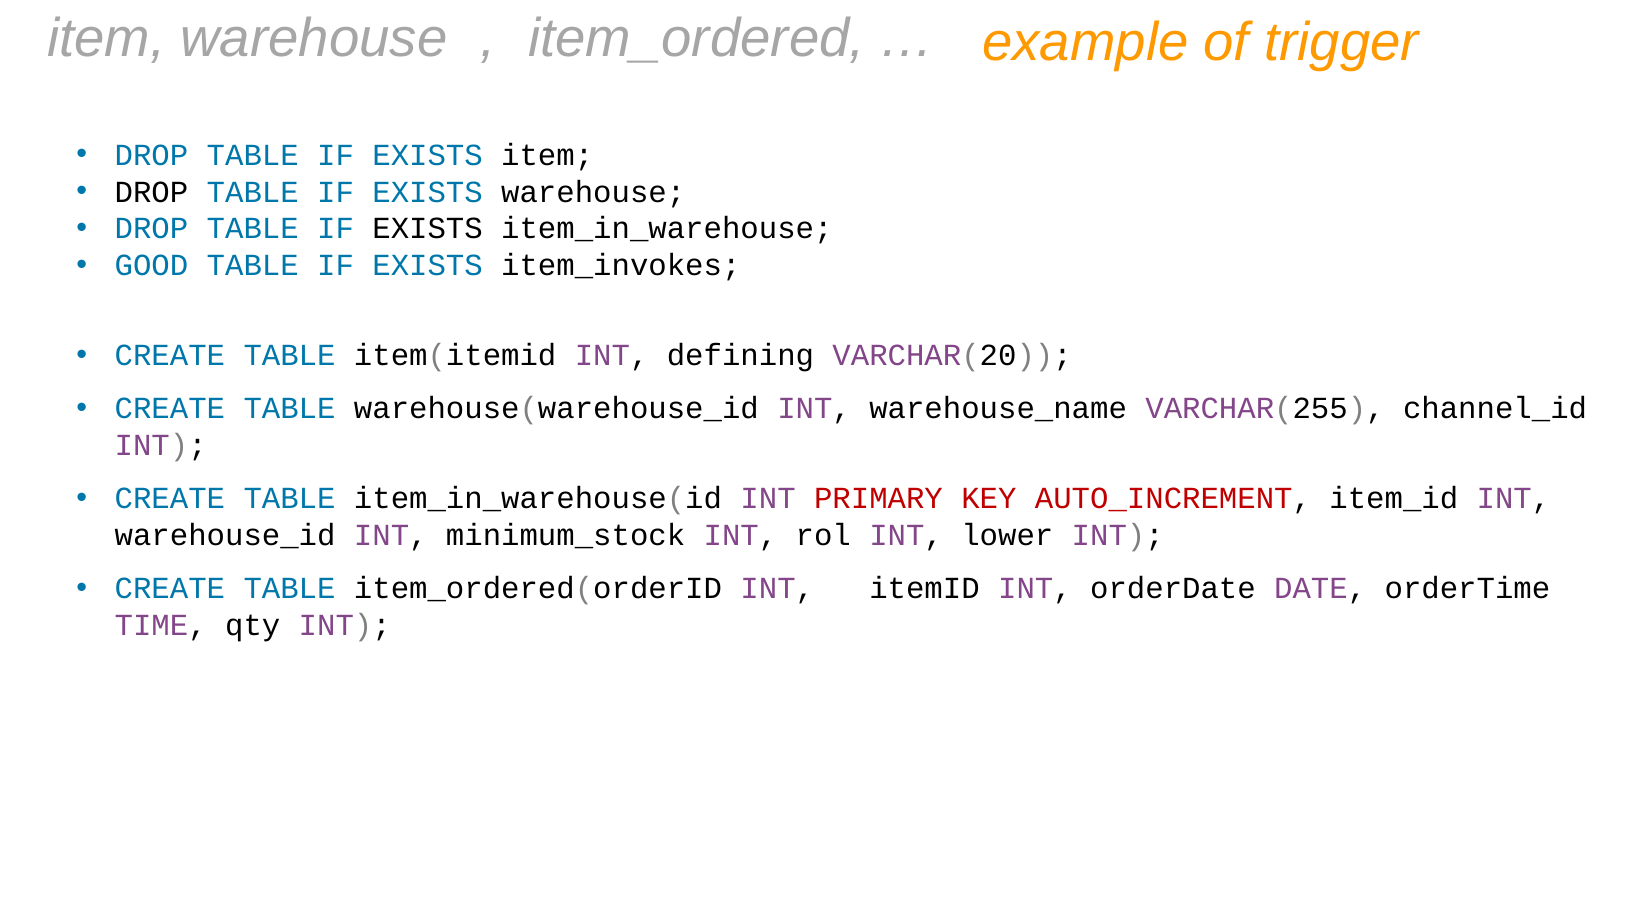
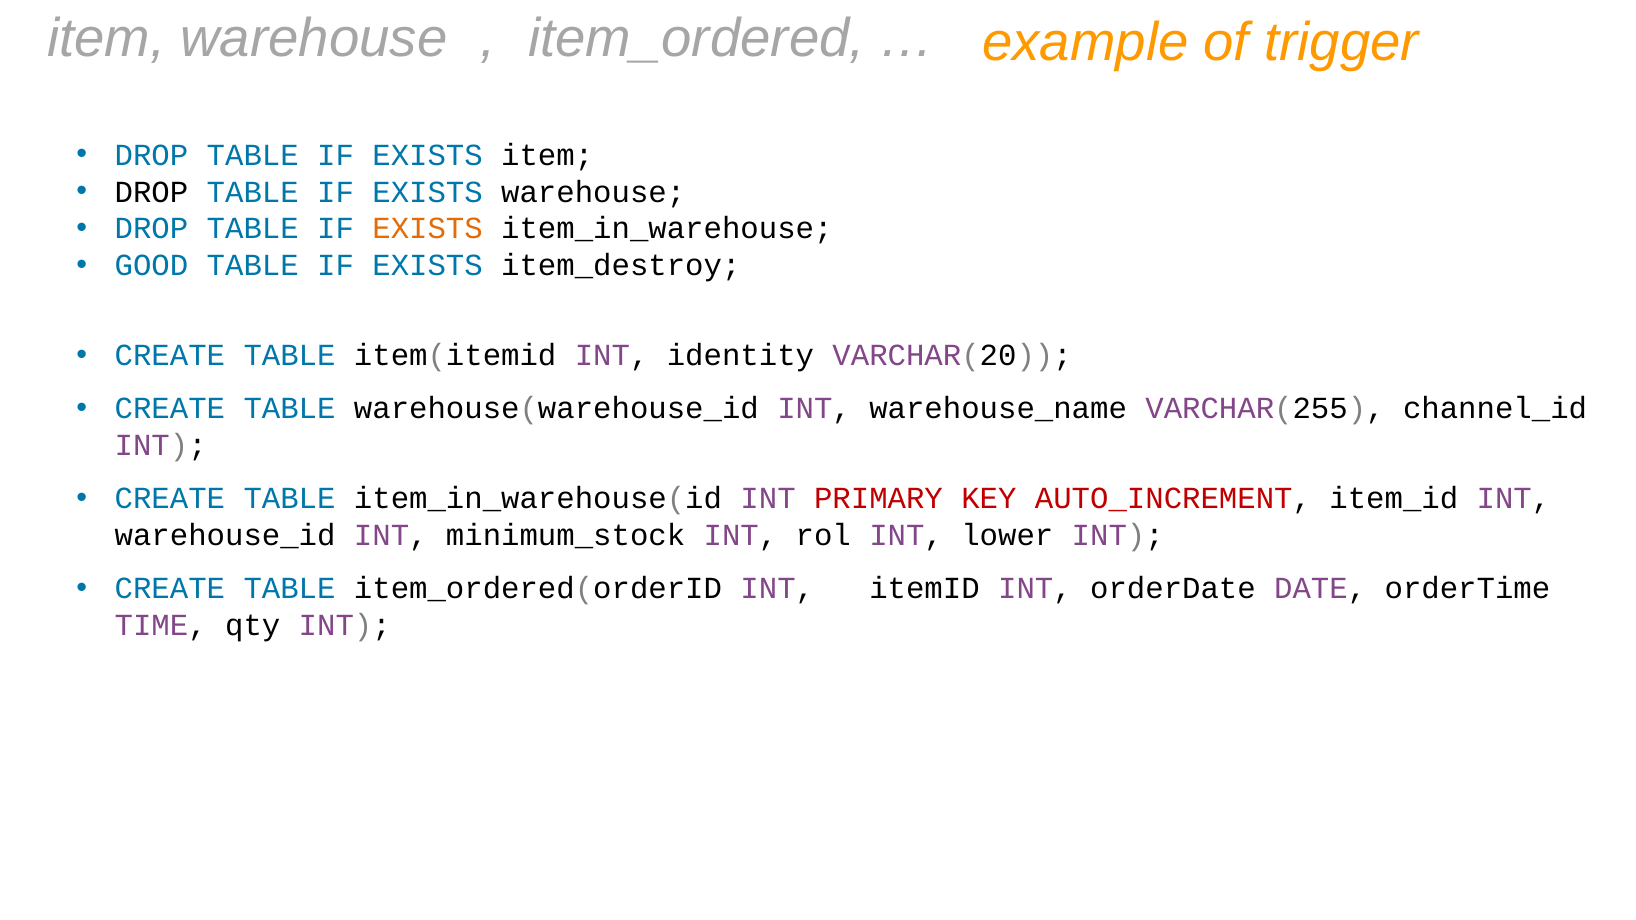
EXISTS colour: black -> orange (428, 229)
item_invokes: item_invokes -> item_destroy (621, 266)
defining: defining -> identity (740, 356)
